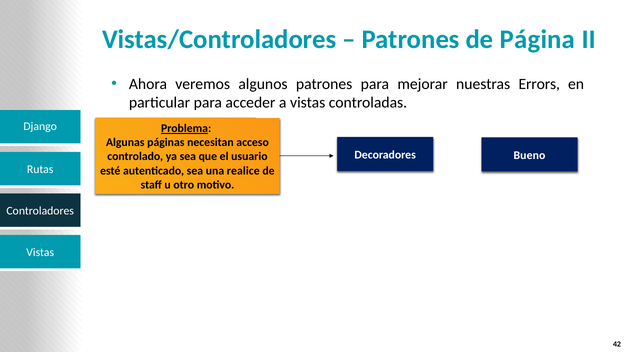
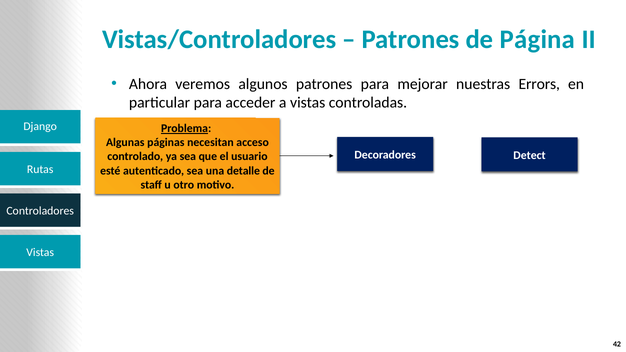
Bueno: Bueno -> Detect (530, 155)
realice: realice -> detalle (243, 171)
